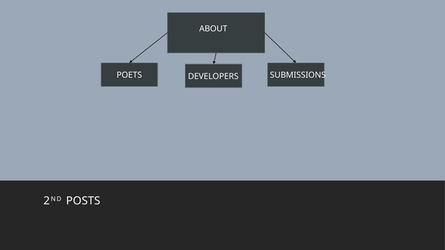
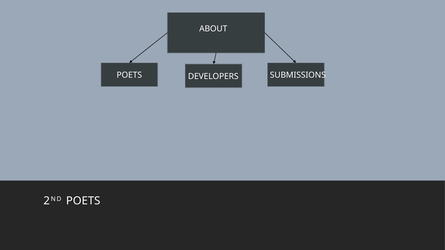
2ND POSTS: POSTS -> POETS (83, 201)
